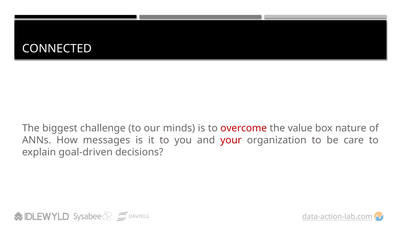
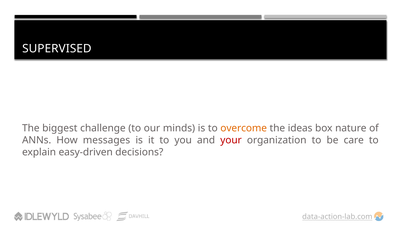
CONNECTED: CONNECTED -> SUPERVISED (57, 49)
overcome colour: red -> orange (244, 128)
value: value -> ideas (300, 128)
goal-driven: goal-driven -> easy-driven (86, 153)
